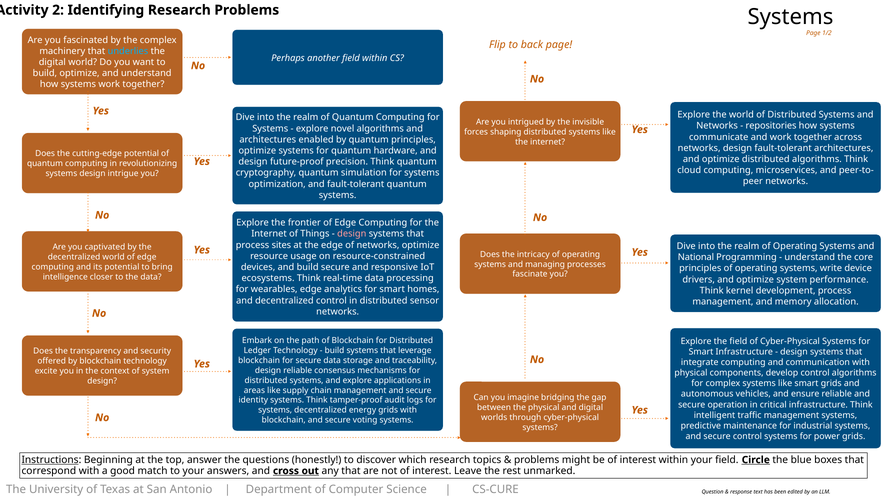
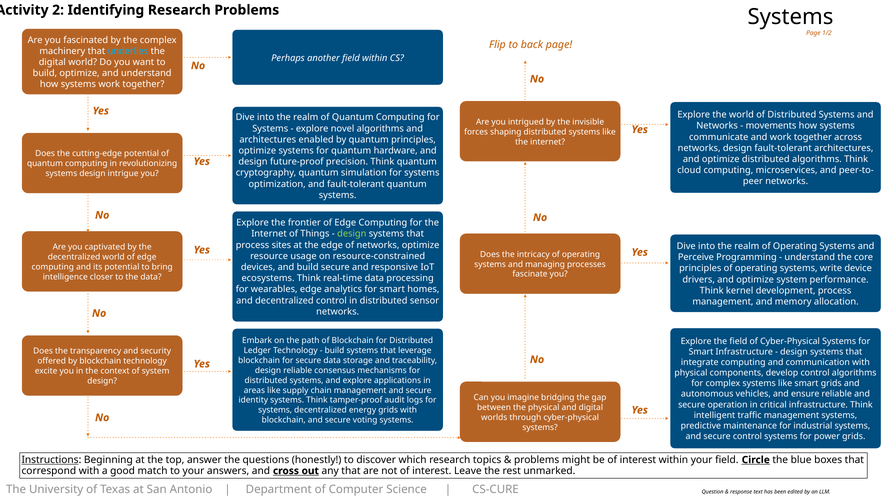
repositories: repositories -> movements (771, 126)
design colour: pink -> light green (352, 234)
National: National -> Perceive (696, 257)
